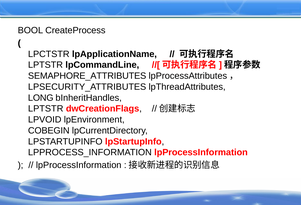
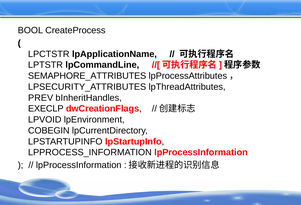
LONG: LONG -> PREV (41, 98)
LPTSTR: LPTSTR -> EXECLP (46, 109)
